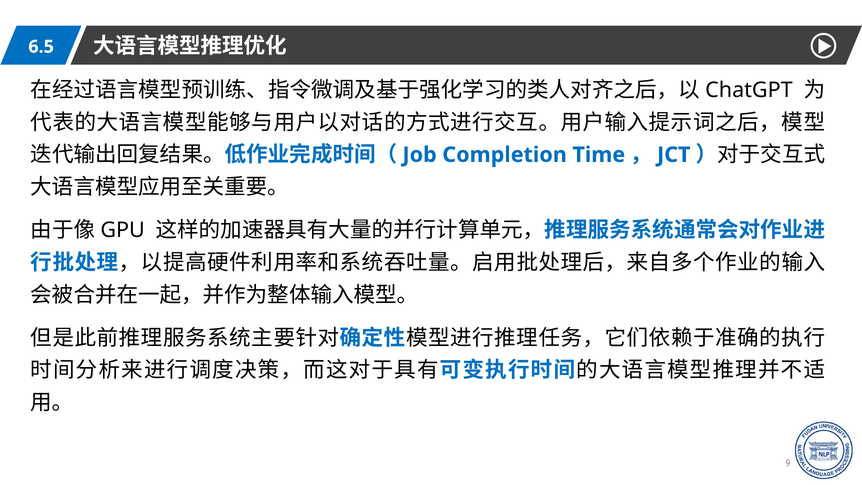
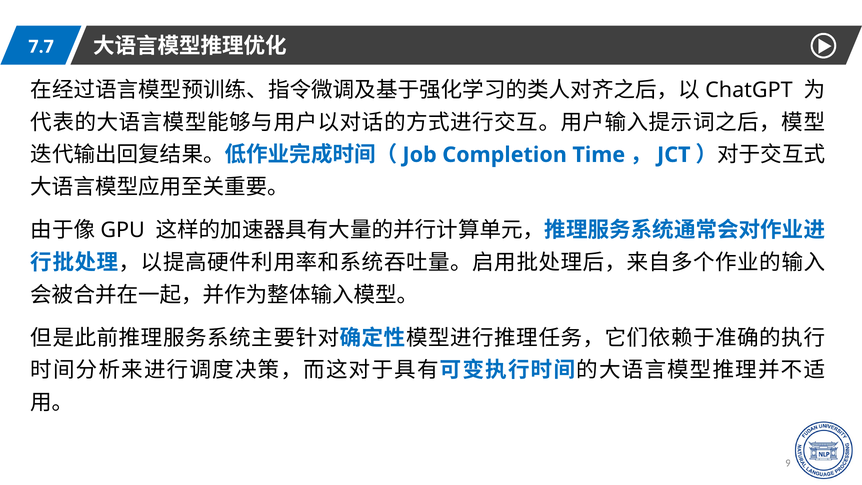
6.5: 6.5 -> 7.7 (41, 47)
